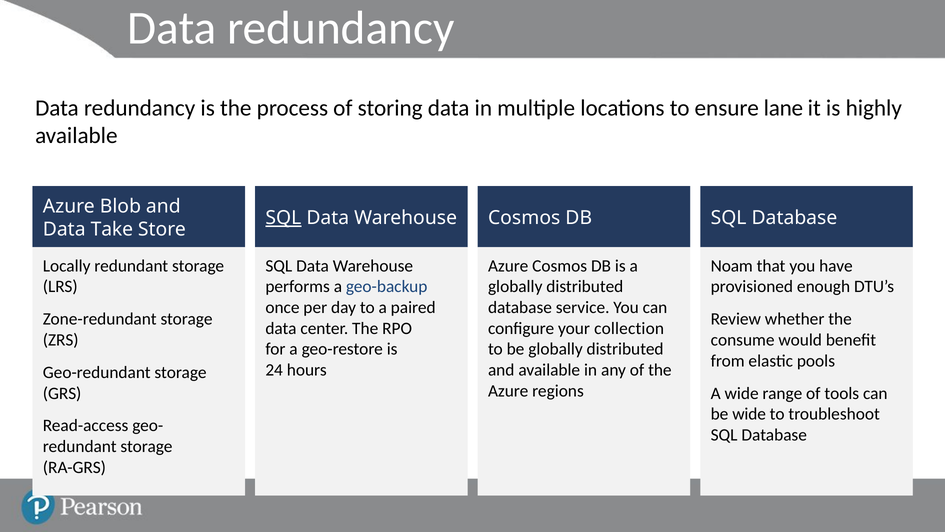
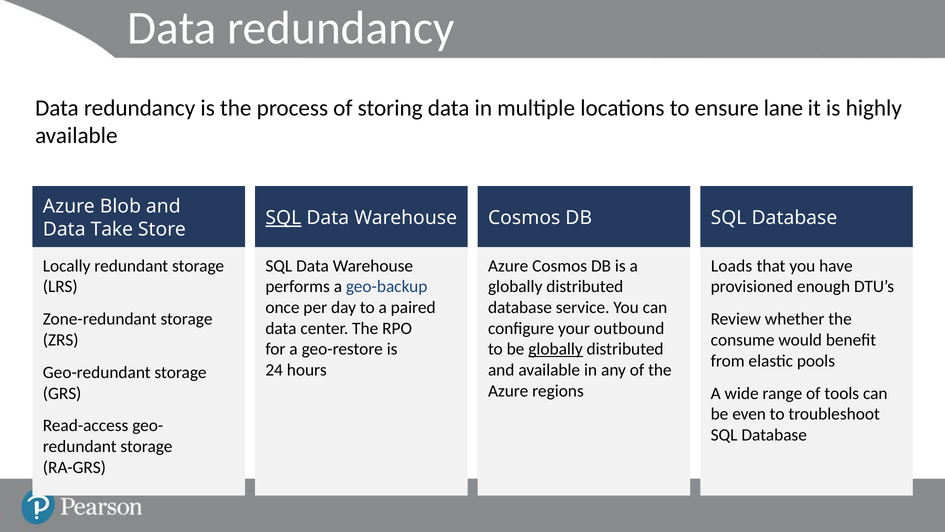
Noam: Noam -> Loads (732, 266)
collection: collection -> outbound (629, 328)
globally underline: none -> present (556, 349)
be wide: wide -> even (749, 414)
